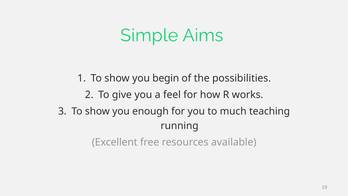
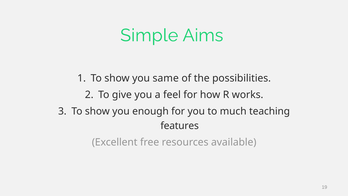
begin: begin -> same (166, 78)
running: running -> features (180, 126)
